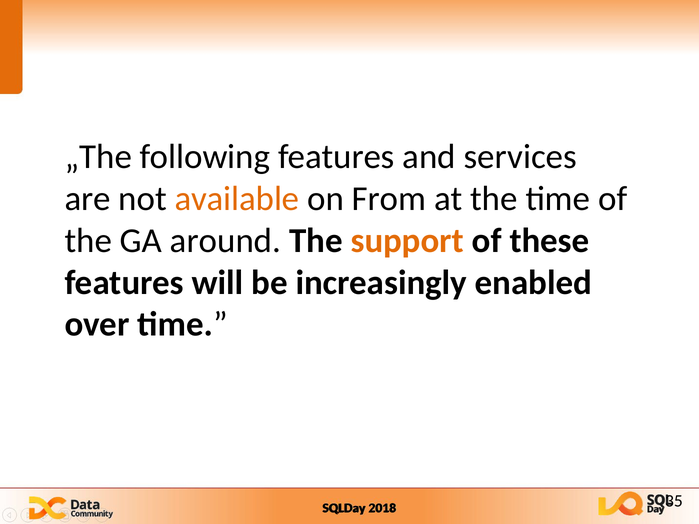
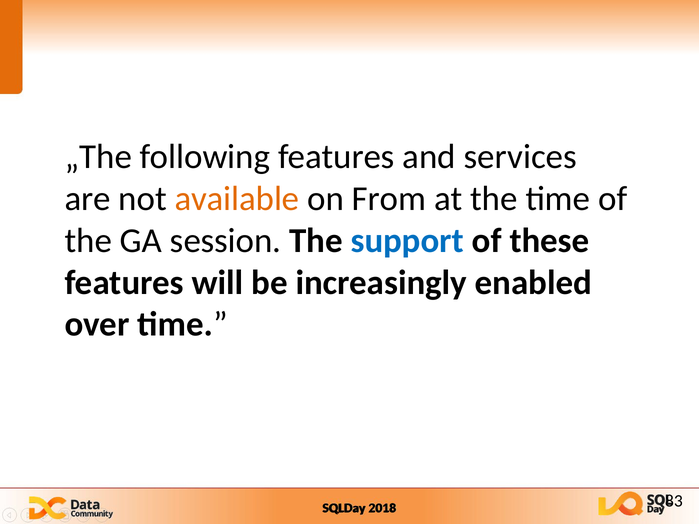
around: around -> session (226, 241)
support colour: orange -> blue (407, 241)
35: 35 -> 83 (674, 501)
